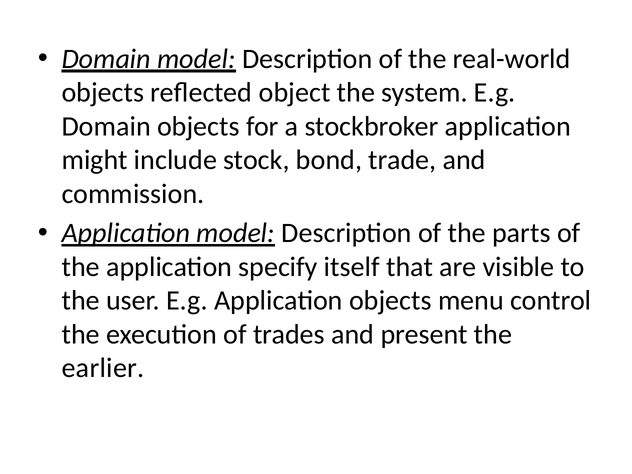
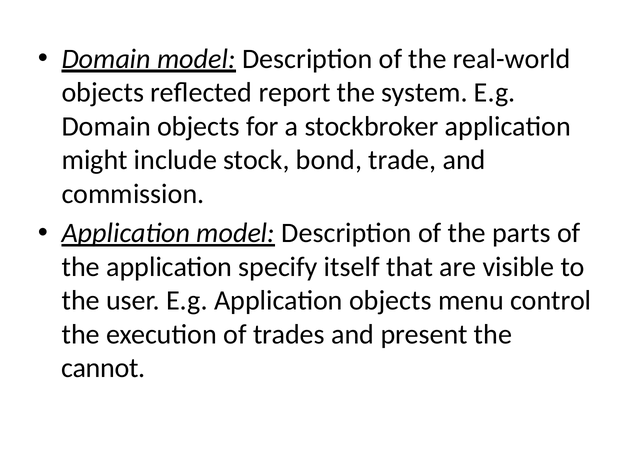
object: object -> report (295, 93)
earlier: earlier -> cannot (103, 368)
